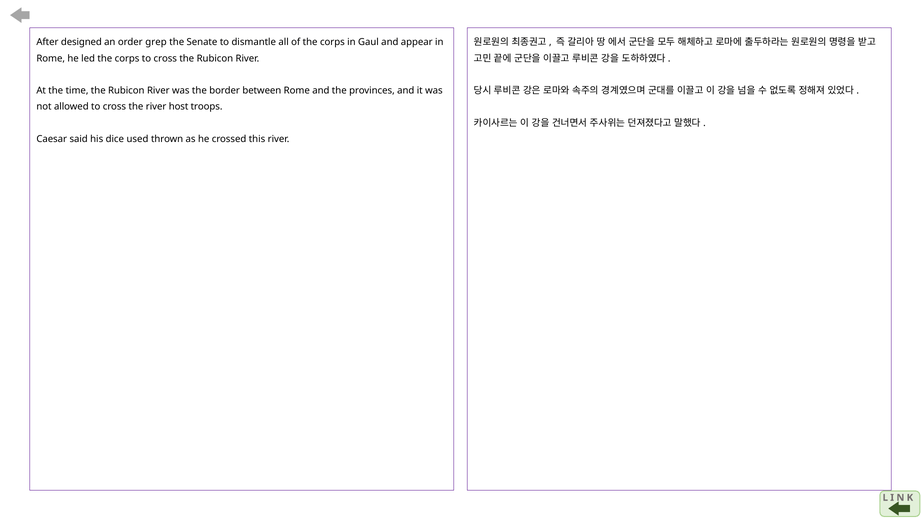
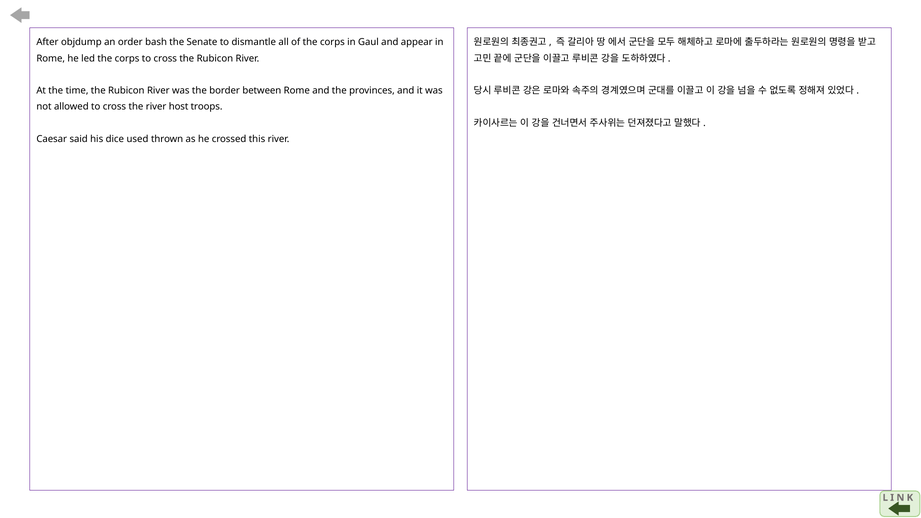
designed: designed -> objdump (81, 42)
grep: grep -> bash (156, 42)
